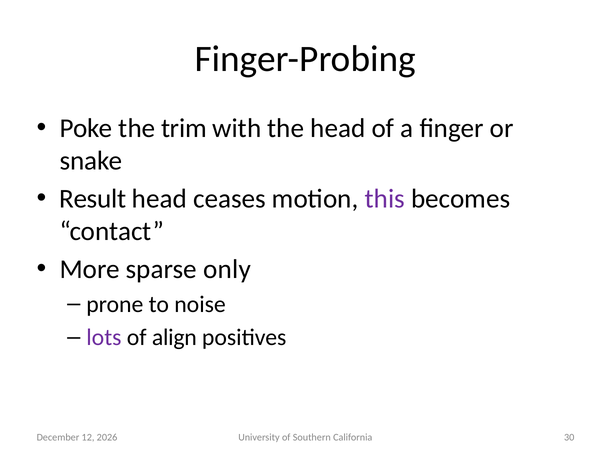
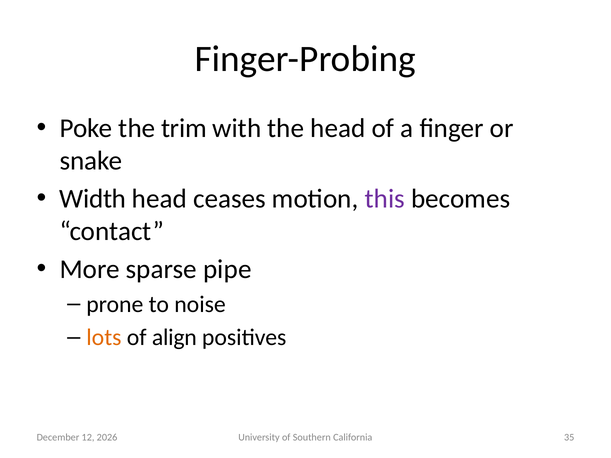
Result: Result -> Width (93, 199)
only: only -> pipe (227, 269)
lots colour: purple -> orange (104, 338)
30: 30 -> 35 (569, 438)
